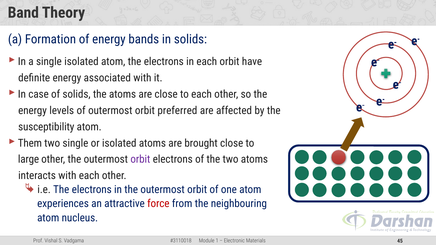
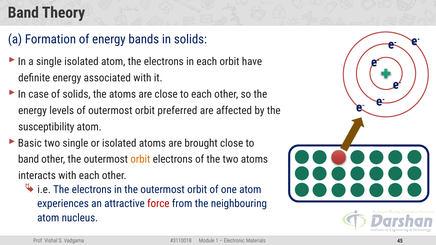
Them: Them -> Basic (30, 143)
large: large -> band (29, 160)
orbit colour: purple -> orange (140, 160)
